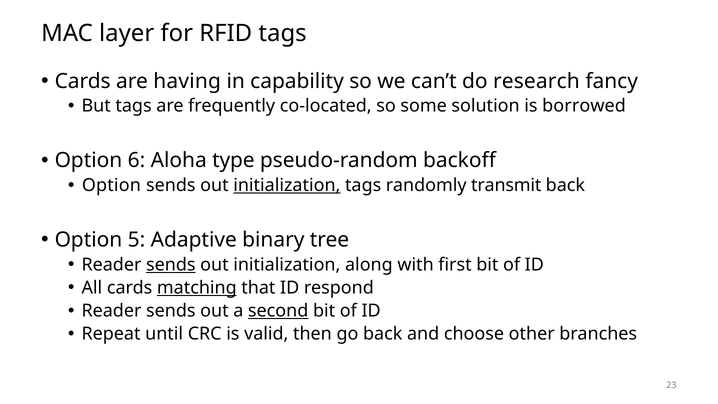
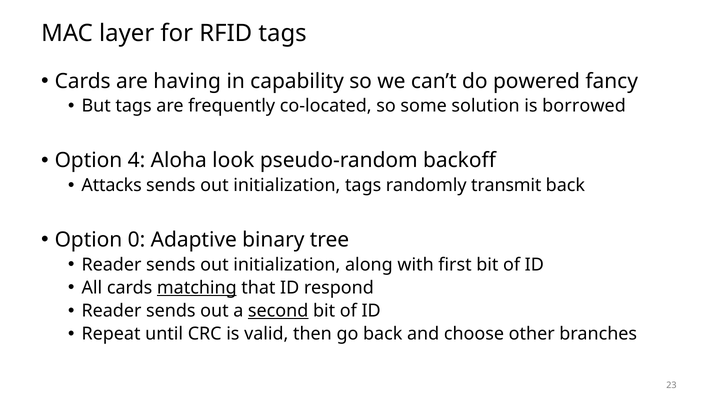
research: research -> powered (537, 81)
6: 6 -> 4 (137, 161)
type: type -> look (233, 161)
Option: Option -> Attacks (112, 185)
initialization underline: present -> none (287, 185)
5: 5 -> 0 (137, 240)
sends underline: present -> none (171, 265)
